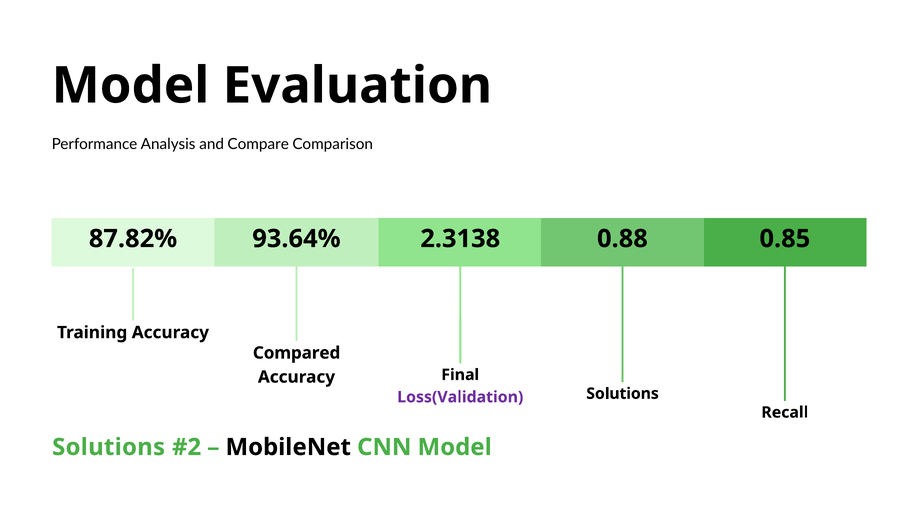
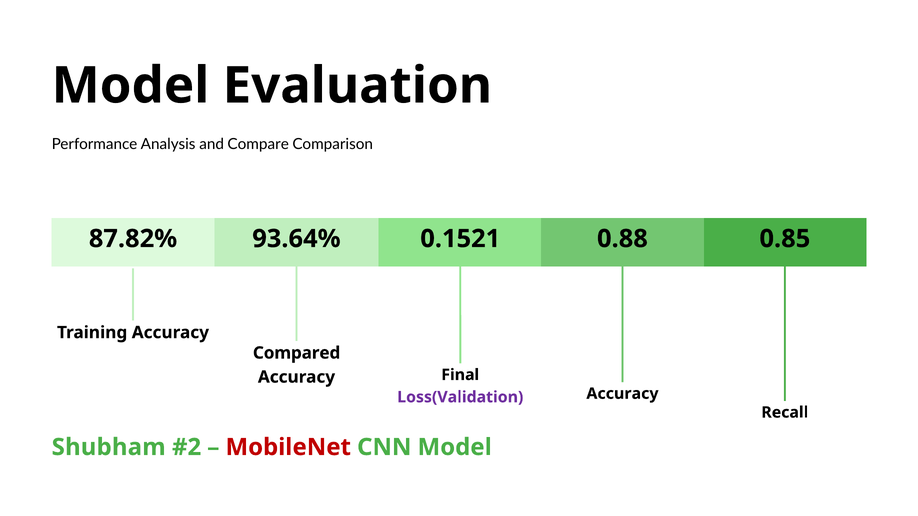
2.3138: 2.3138 -> 0.1521 (460, 239)
Solutions: Solutions -> Accuracy (622, 394)
Solutions: Solutions -> Shubham (109, 447)
MobileNet colour: black -> red (288, 447)
